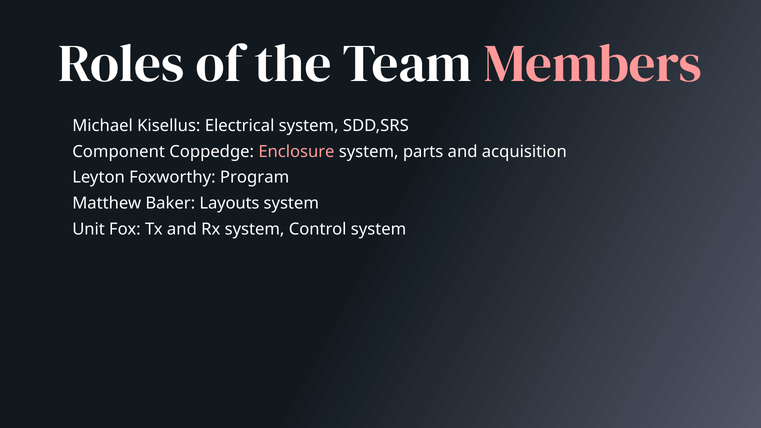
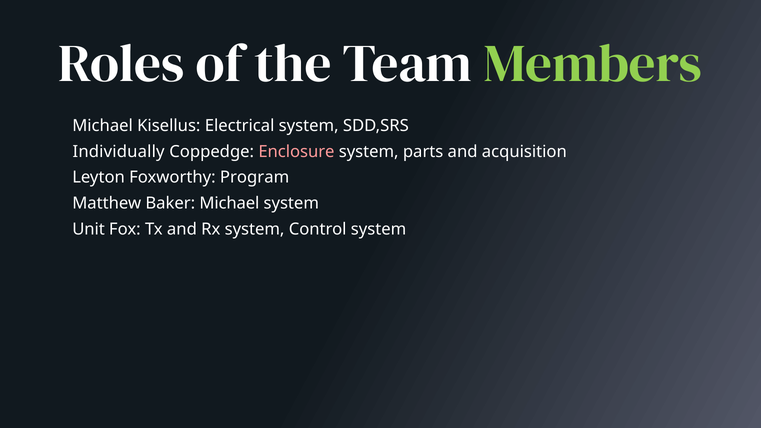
Members colour: pink -> light green (593, 64)
Component: Component -> Individually (119, 152)
Baker Layouts: Layouts -> Michael (229, 203)
